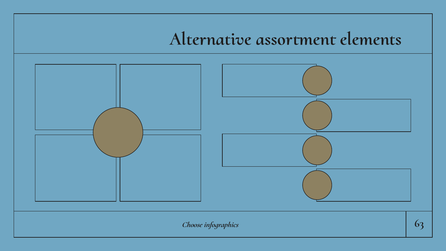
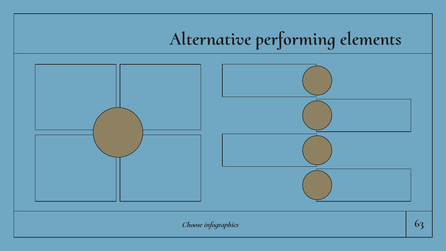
assortment: assortment -> performing (296, 39)
